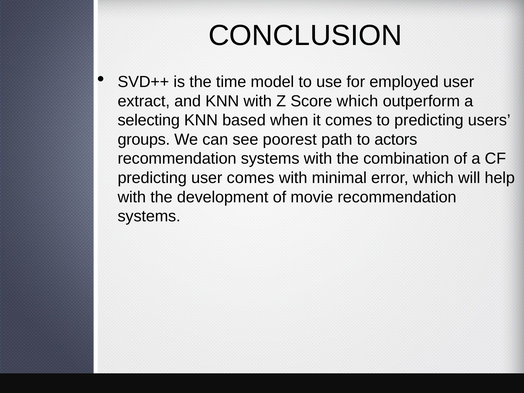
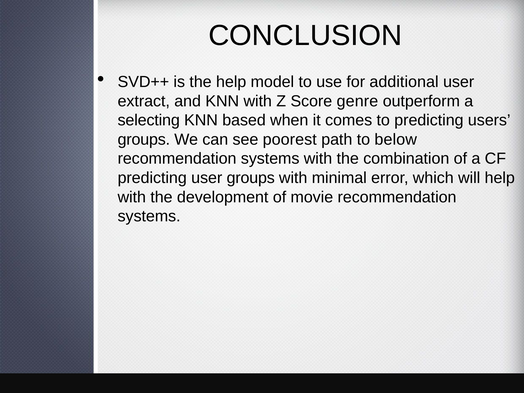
the time: time -> help (231, 82)
employed: employed -> additional (404, 82)
Score which: which -> genre (357, 101)
actors: actors -> below (396, 139)
user comes: comes -> groups (251, 178)
